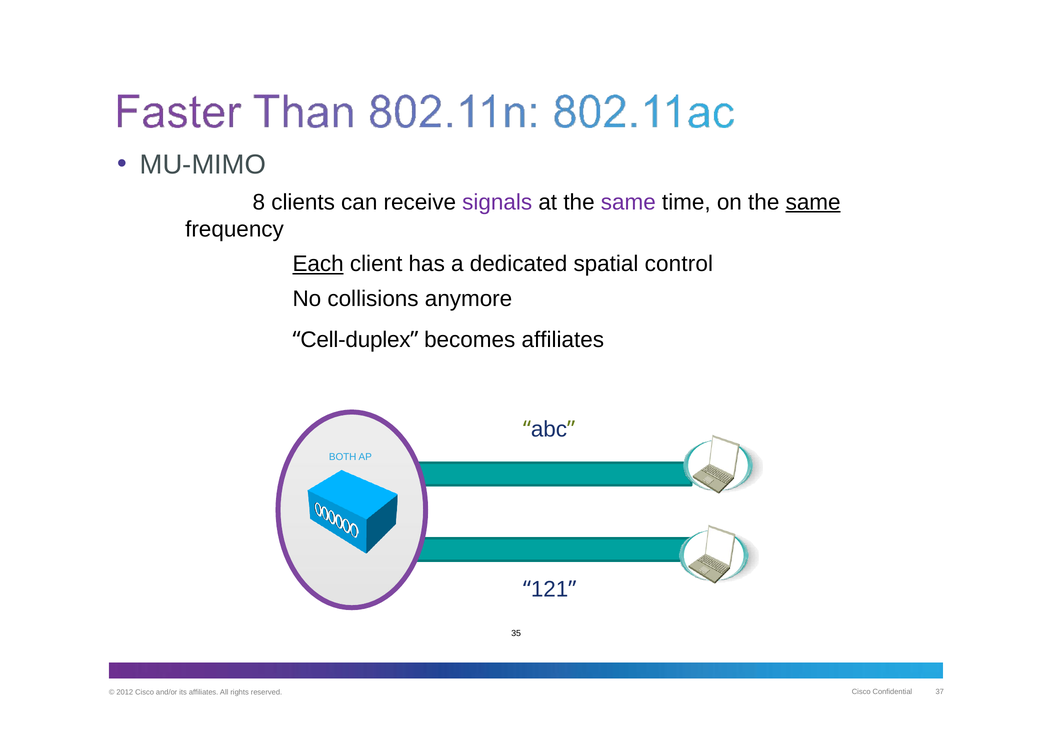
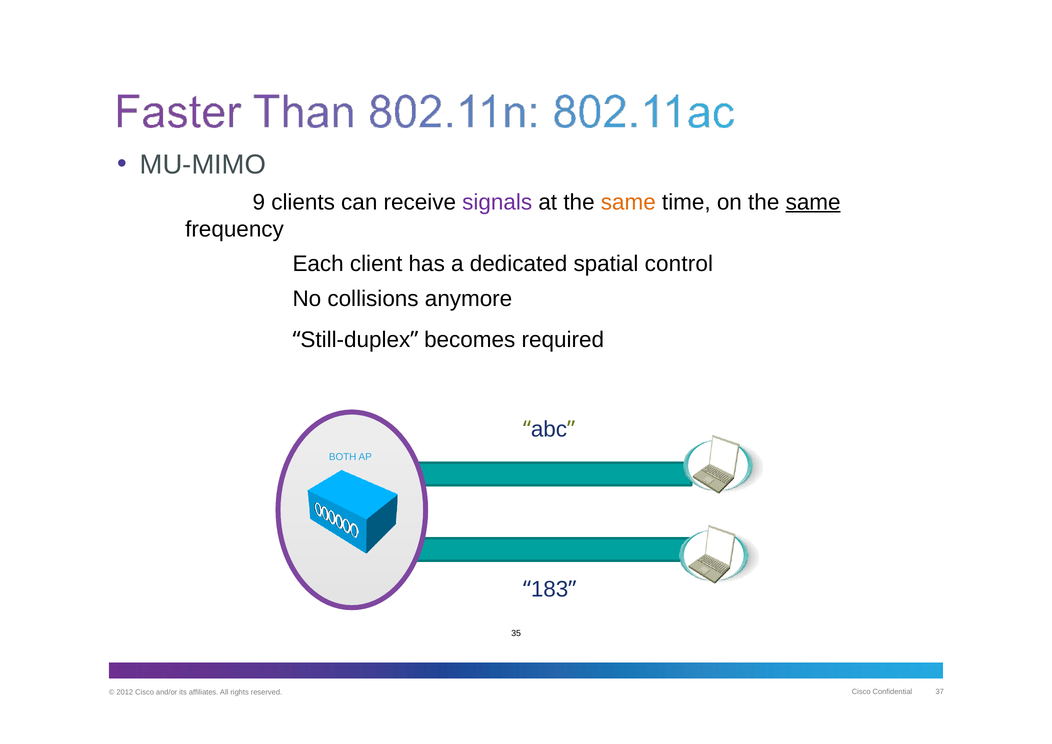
8: 8 -> 9 (259, 202)
same colour: purple -> orange (628, 202)
Each underline: present -> none (318, 264)
Cell-duplex: Cell-duplex -> Still-duplex (355, 340)
becomes affiliates: affiliates -> required (563, 340)
121: 121 -> 183 (550, 589)
